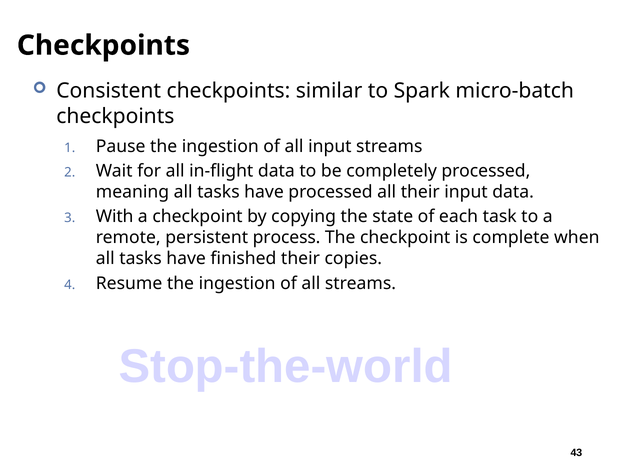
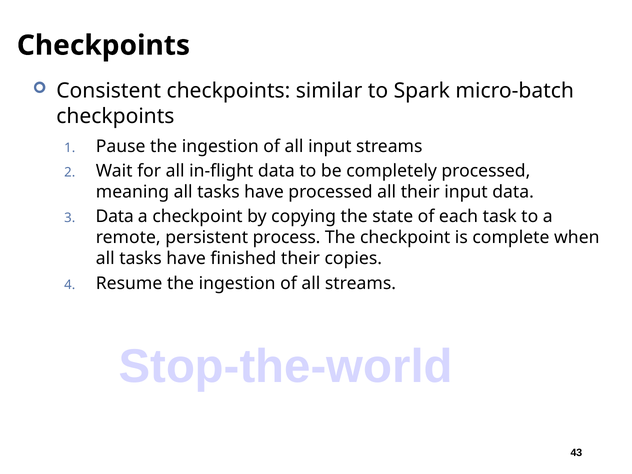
With: With -> Data (115, 217)
